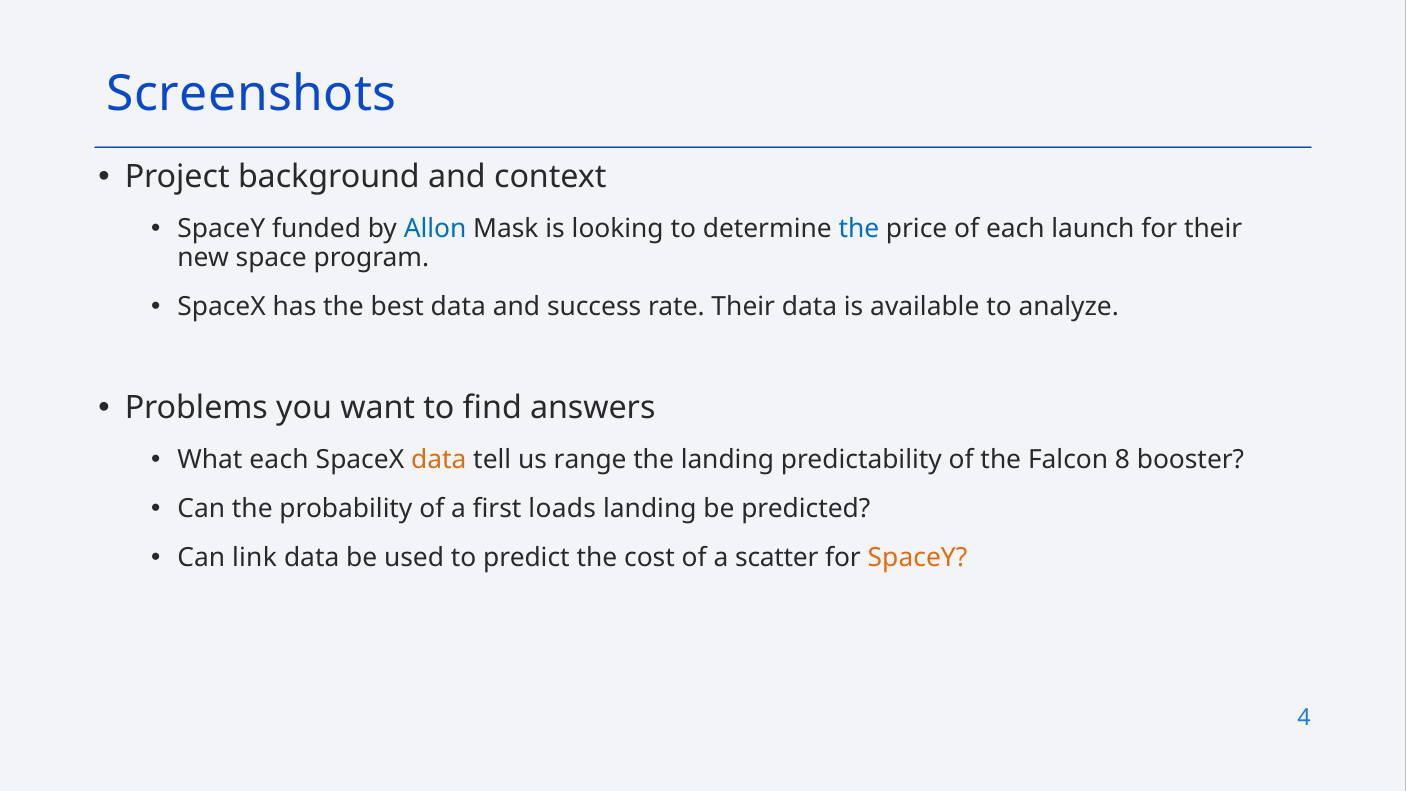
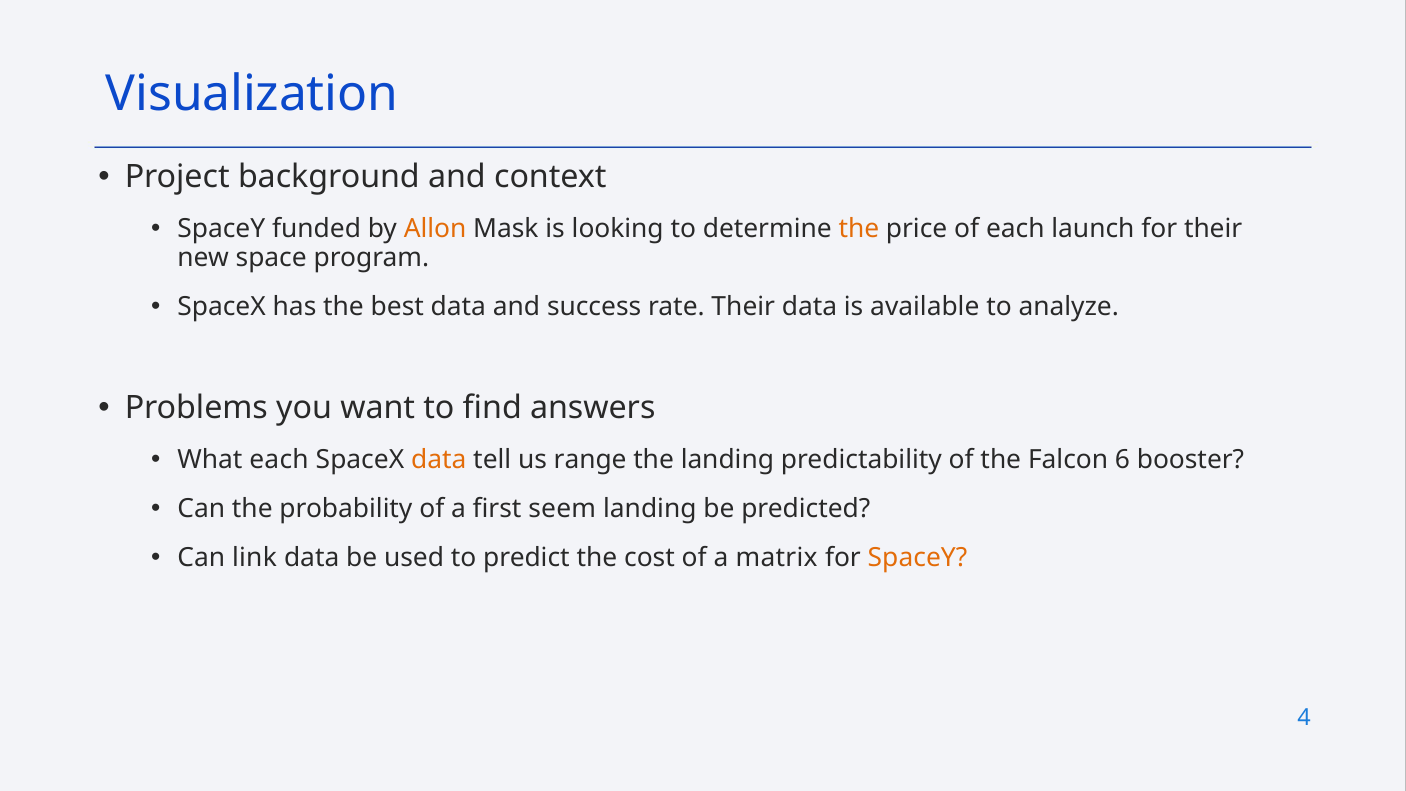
Screenshots: Screenshots -> Visualization (252, 94)
Allon colour: blue -> orange (435, 229)
the colour: blue -> orange (859, 229)
8: 8 -> 6 (1122, 460)
loads: loads -> seem (562, 509)
scatter: scatter -> matrix (777, 558)
